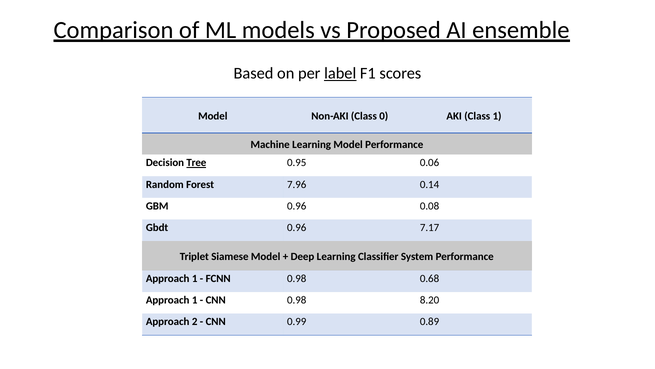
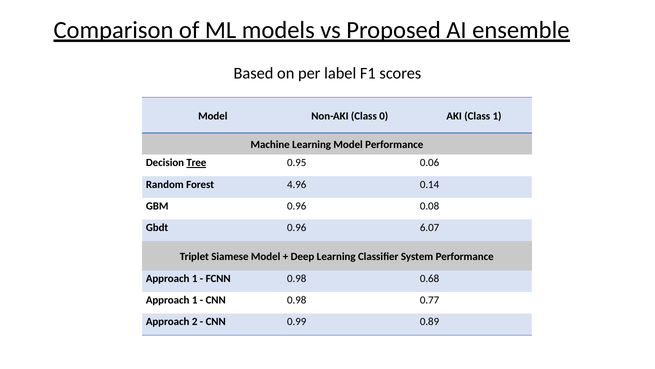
label underline: present -> none (340, 73)
7.96: 7.96 -> 4.96 (297, 184)
7.17: 7.17 -> 6.07 (430, 227)
8.20: 8.20 -> 0.77 (430, 300)
